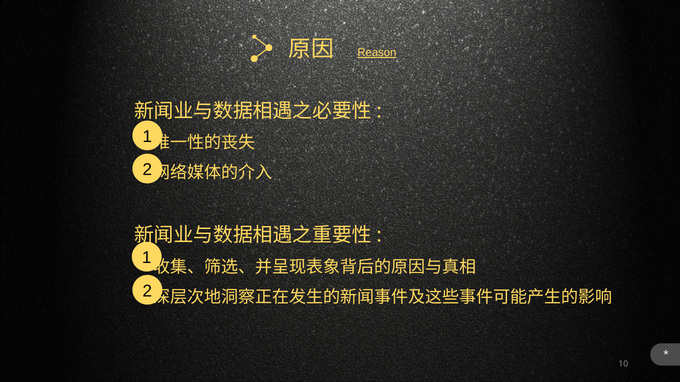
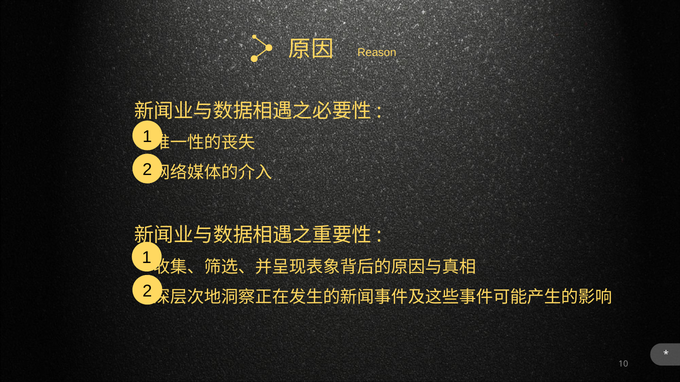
Reason underline: present -> none (377, 53)
